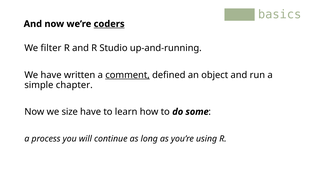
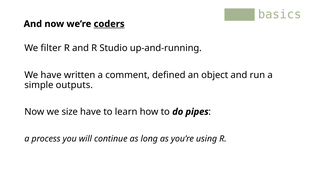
comment underline: present -> none (128, 75)
chapter: chapter -> outputs (74, 85)
some: some -> pipes (197, 112)
